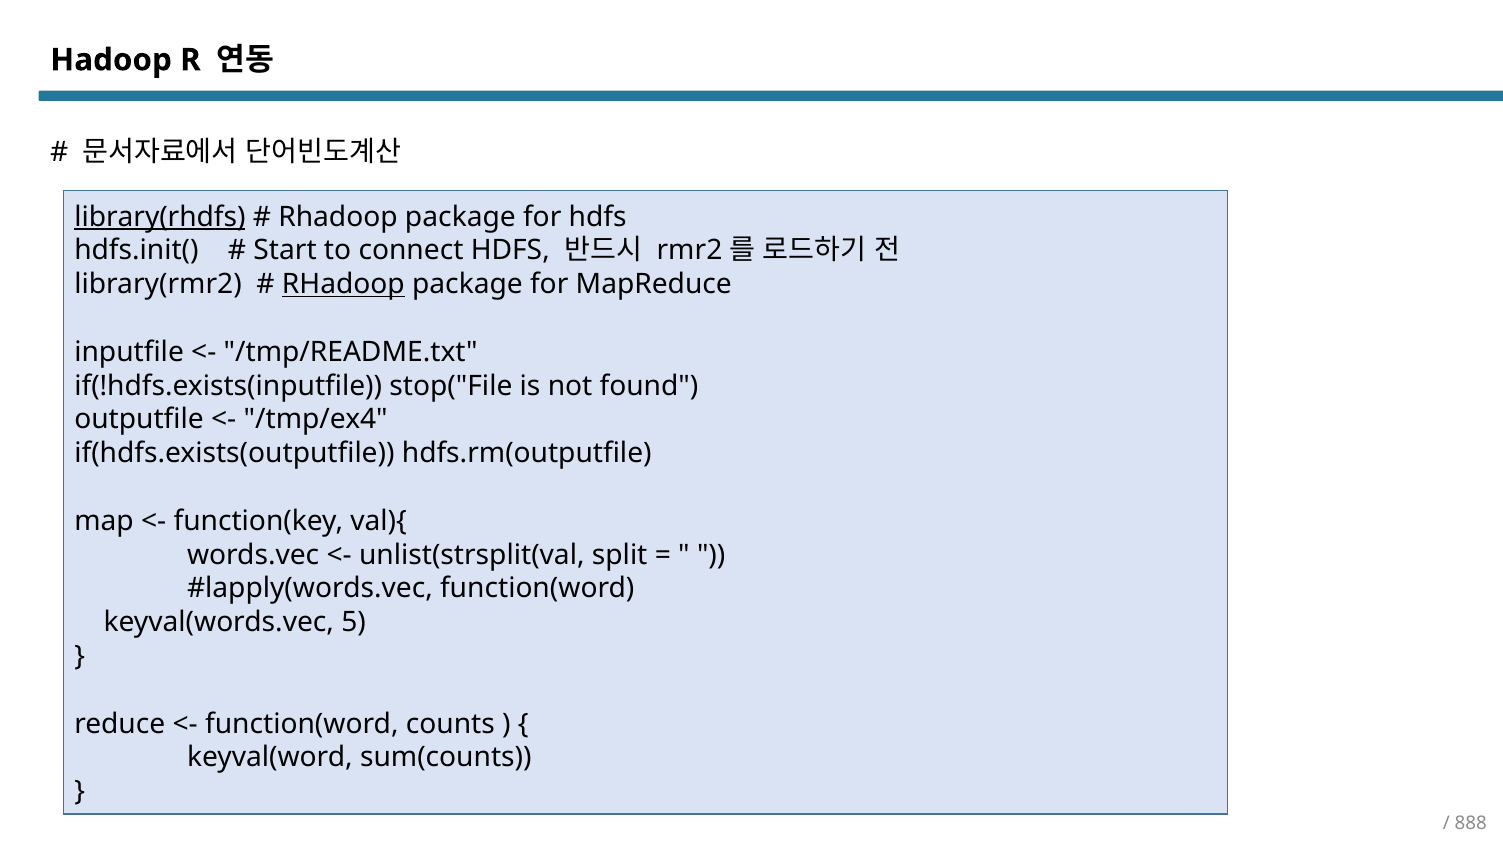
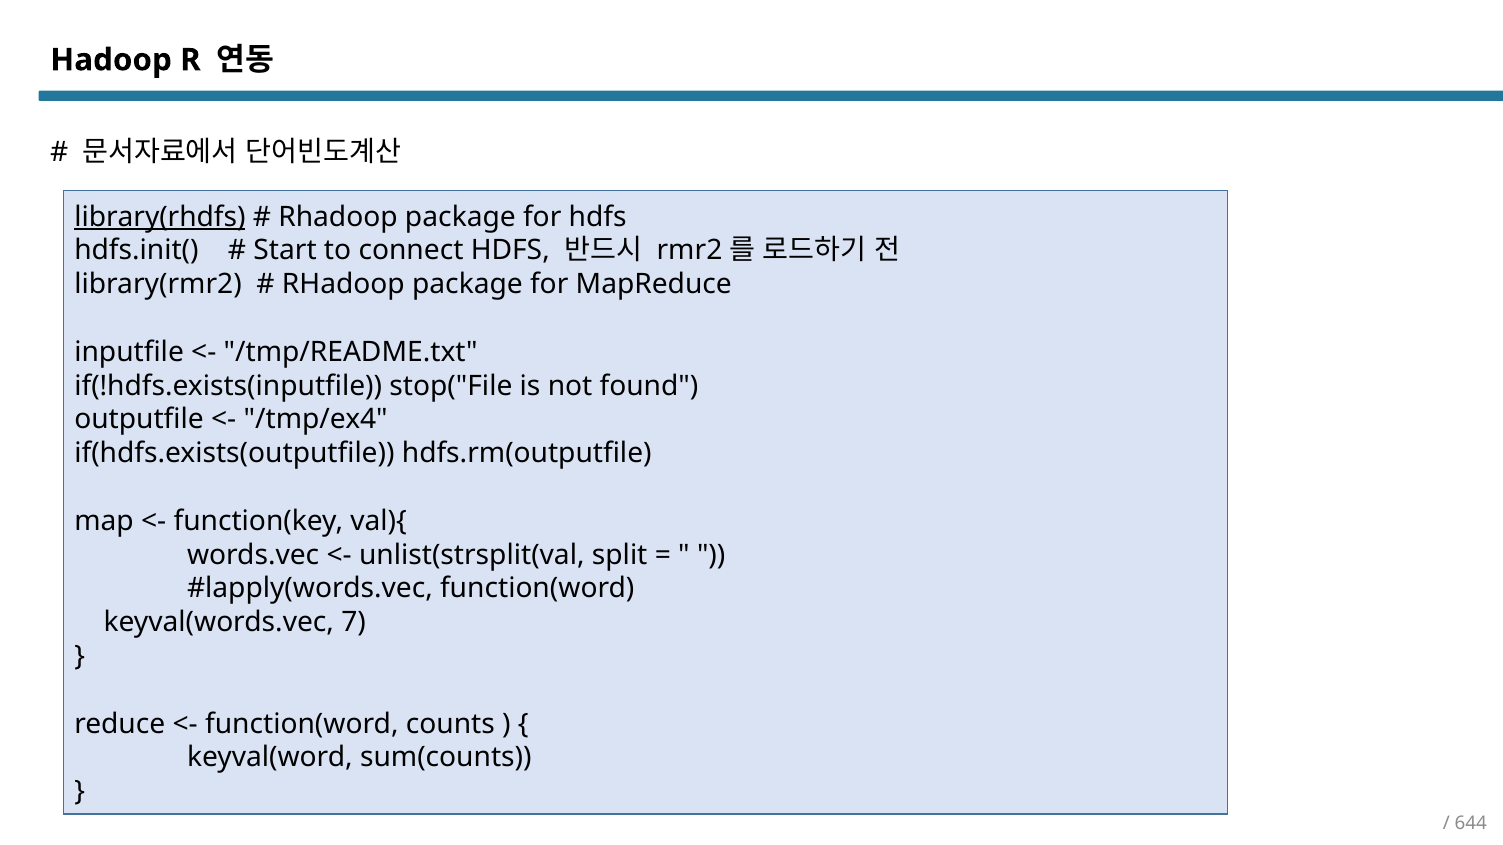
RHadoop underline: present -> none (343, 285)
5: 5 -> 7 (354, 623)
888: 888 -> 644 (1471, 824)
